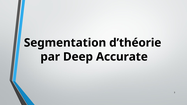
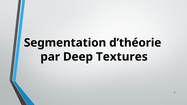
Accurate: Accurate -> Textures (122, 57)
